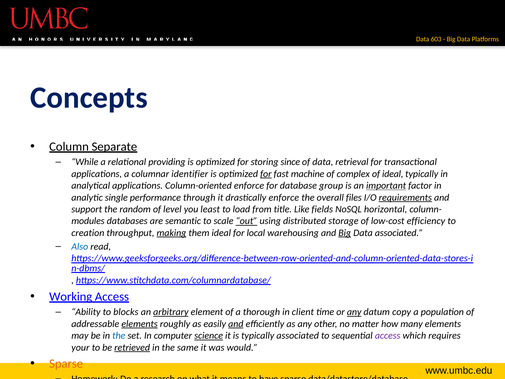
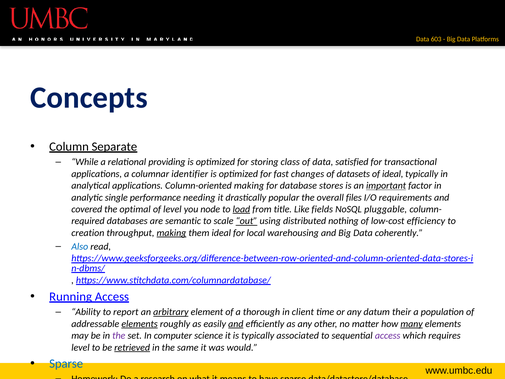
since: since -> class (290, 162)
retrieval: retrieval -> satisfied (352, 162)
for underline: present -> none (266, 174)
machine: machine -> changes (308, 174)
complex: complex -> datasets (353, 174)
Column-oriented enforce: enforce -> making (249, 186)
group: group -> stores (331, 186)
through: through -> needing (199, 197)
drastically enforce: enforce -> popular (284, 197)
requirements underline: present -> none (405, 197)
support: support -> covered (87, 209)
random: random -> optimal (135, 209)
least: least -> node (210, 209)
load underline: none -> present (241, 209)
horizontal: horizontal -> pluggable (386, 209)
modules: modules -> required (88, 221)
storage: storage -> nothing (343, 221)
Big underline: present -> none (345, 233)
Data associated: associated -> coherently (399, 233)
Working: Working -> Running (71, 296)
blocks: blocks -> report (126, 312)
any underline: present -> none (354, 312)
copy: copy -> their (402, 312)
many underline: none -> present (412, 324)
the colour: blue -> purple (119, 335)
science underline: present -> none (209, 335)
your: your -> level (80, 347)
Sparse colour: orange -> blue (66, 363)
